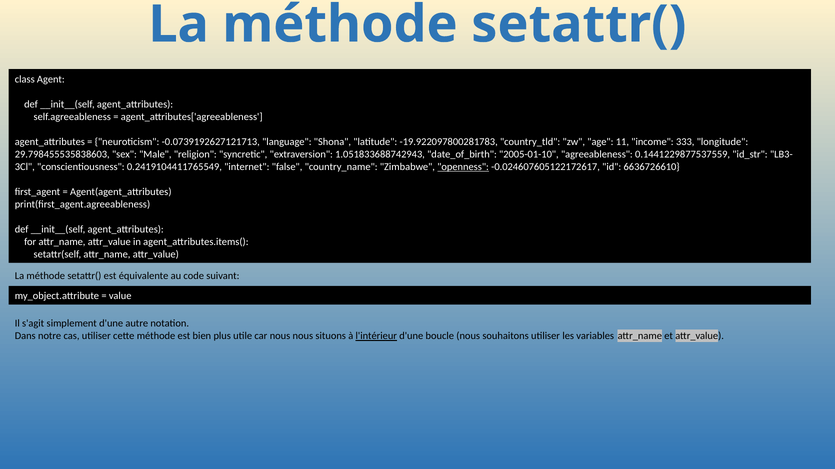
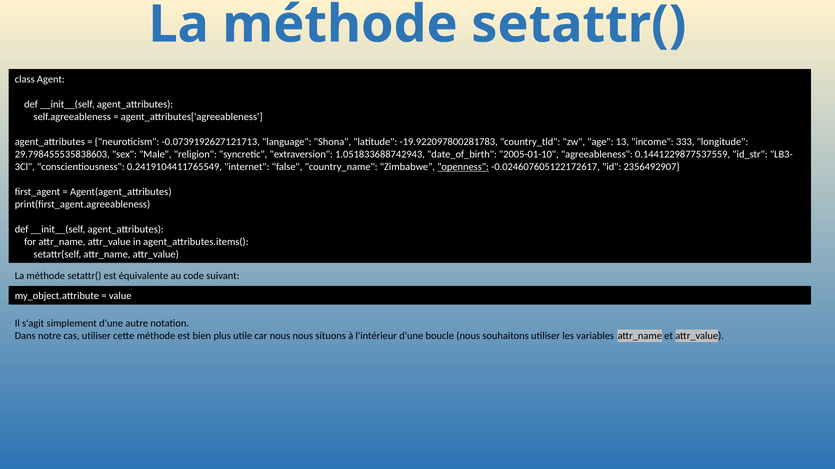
11: 11 -> 13 (622, 142)
6636726610: 6636726610 -> 2356492907 (652, 167)
l'intérieur underline: present -> none (376, 336)
